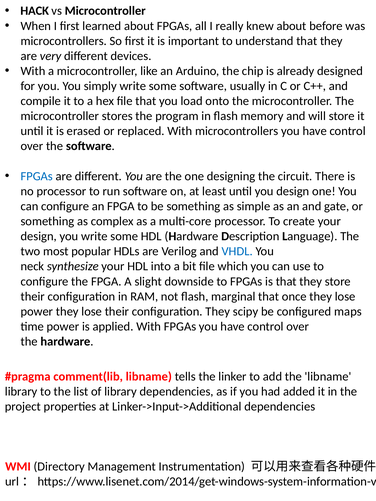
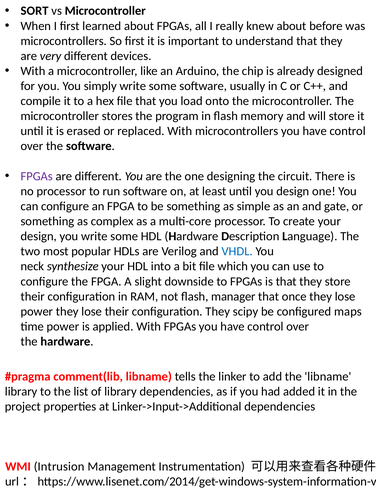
HACK: HACK -> SORT (35, 11)
FPGAs colour: blue -> purple (37, 176)
marginal: marginal -> manager (233, 297)
Directory: Directory -> Intrusion (59, 467)
